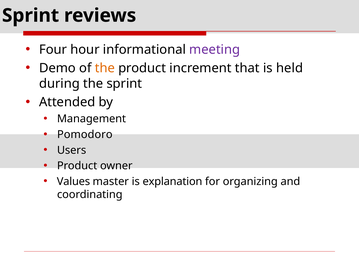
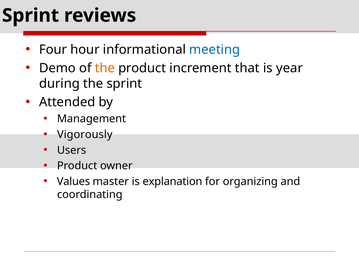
meeting colour: purple -> blue (215, 50)
held: held -> year (290, 68)
Pomodoro: Pomodoro -> Vigorously (85, 135)
